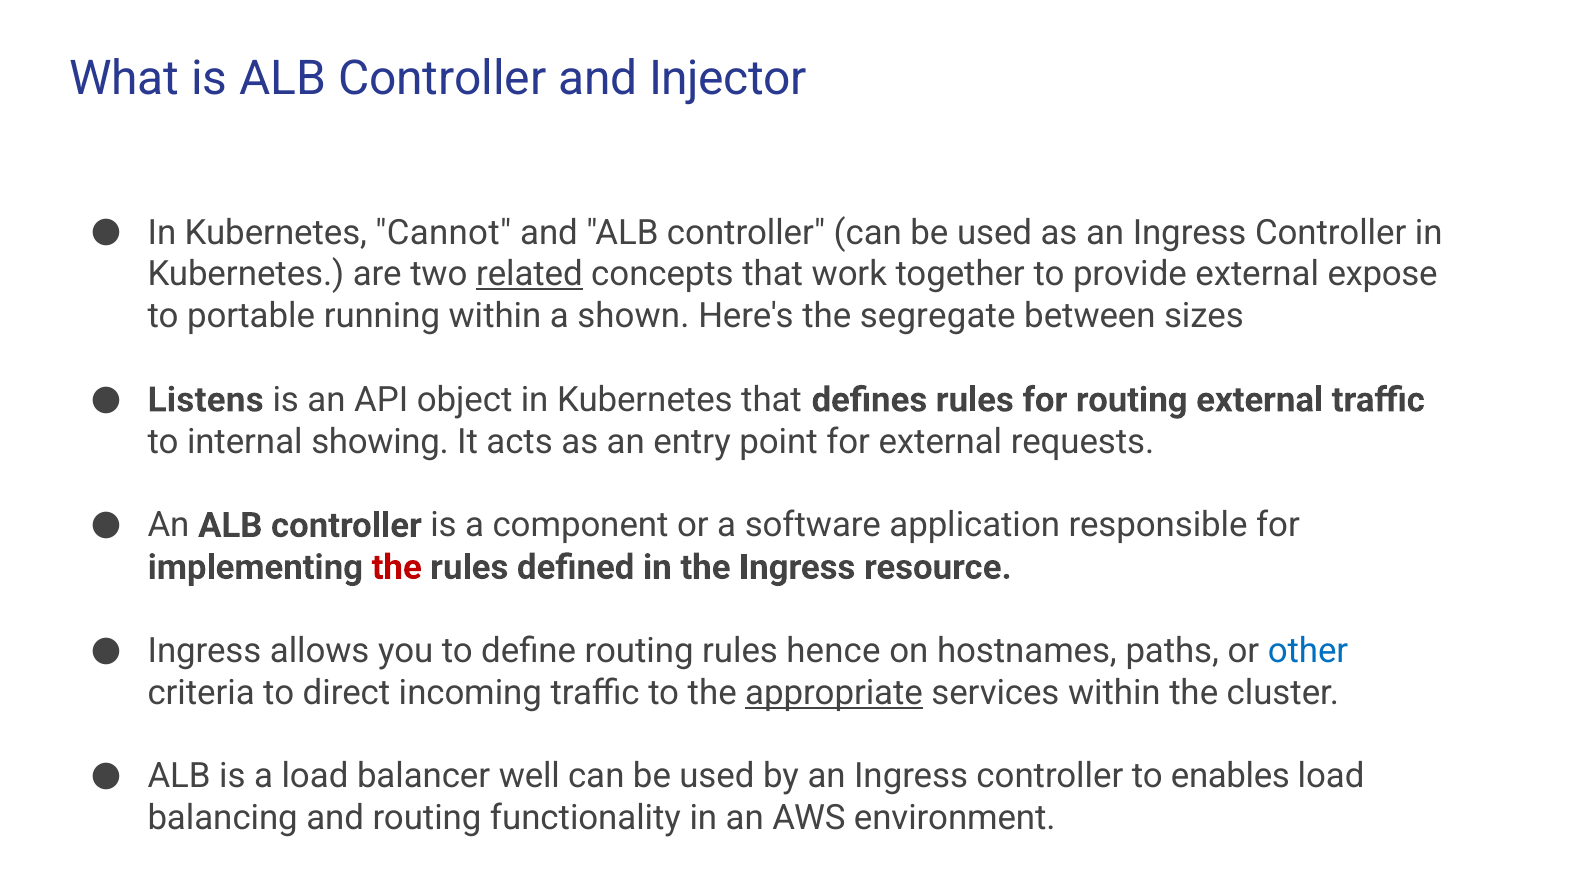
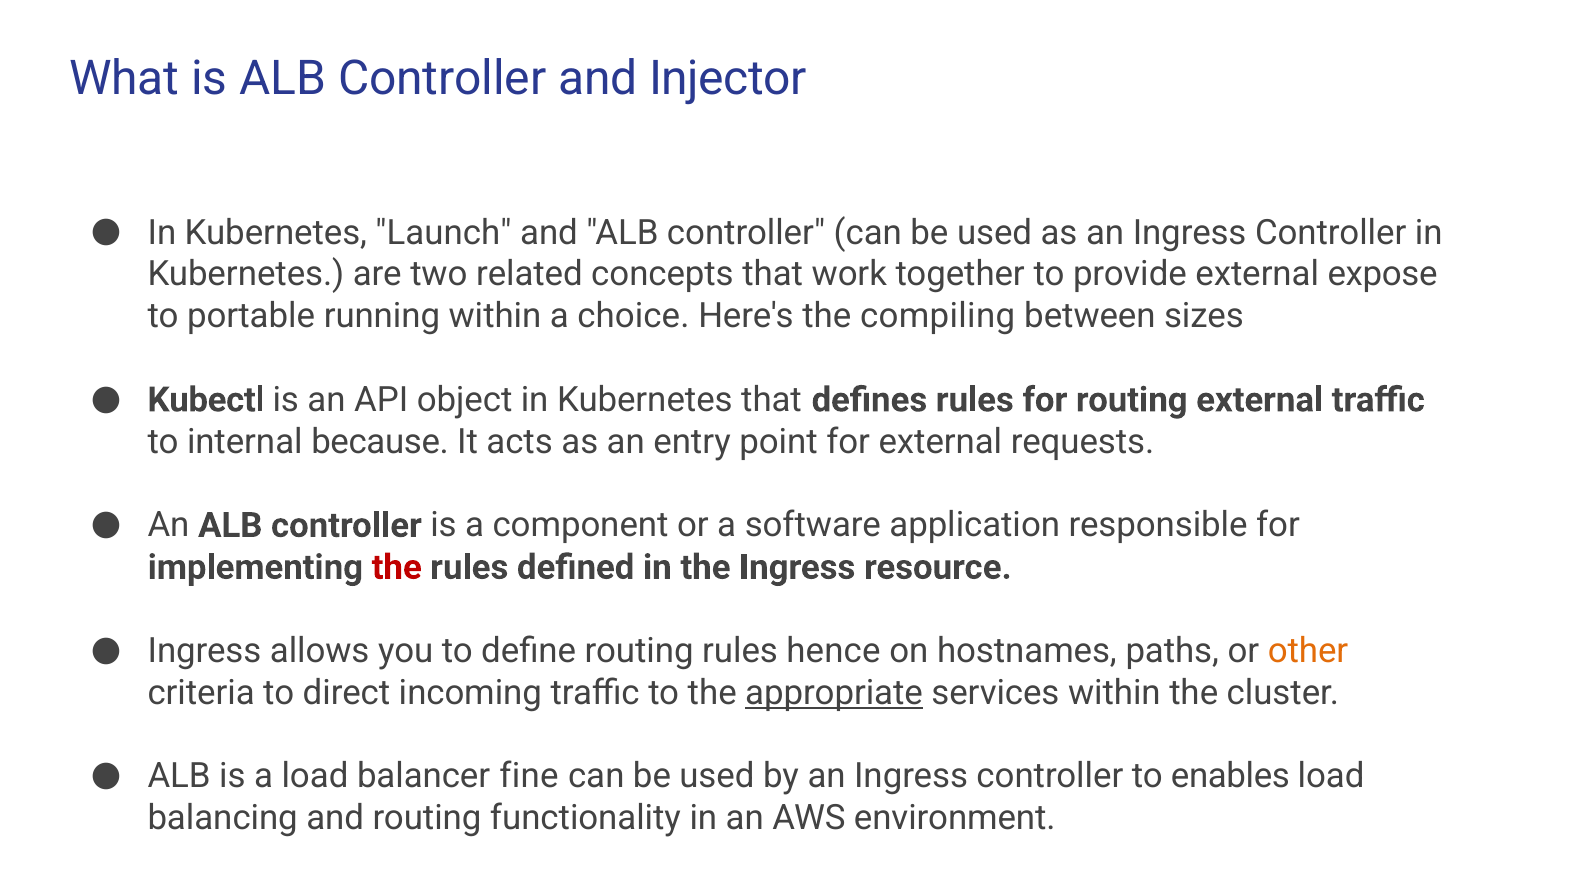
Cannot: Cannot -> Launch (443, 232)
related underline: present -> none (529, 274)
shown: shown -> choice (633, 316)
segregate: segregate -> compiling (938, 316)
Listens: Listens -> Kubectl (206, 400)
showing: showing -> because (380, 442)
other colour: blue -> orange (1308, 651)
well: well -> fine (529, 776)
